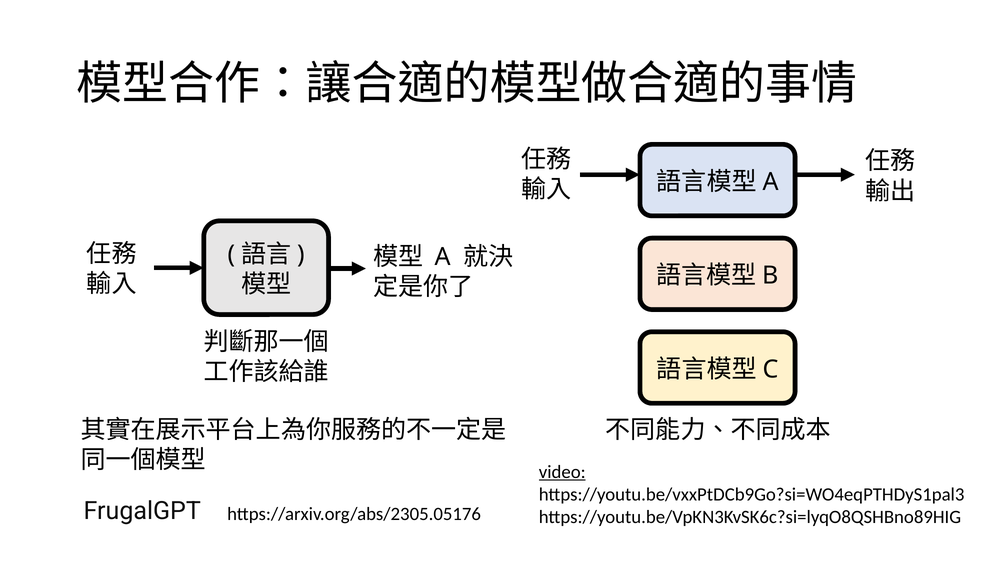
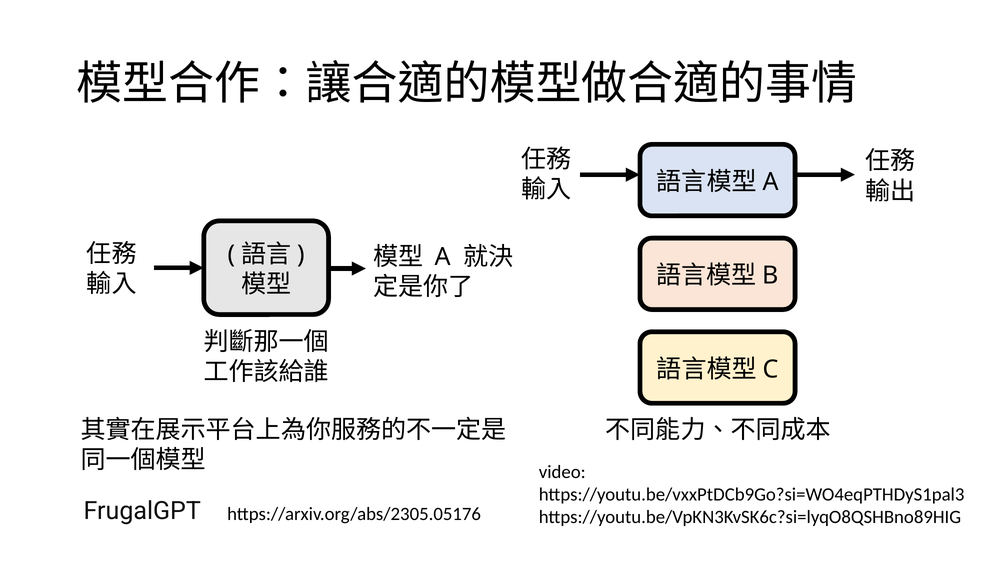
video underline: present -> none (562, 472)
